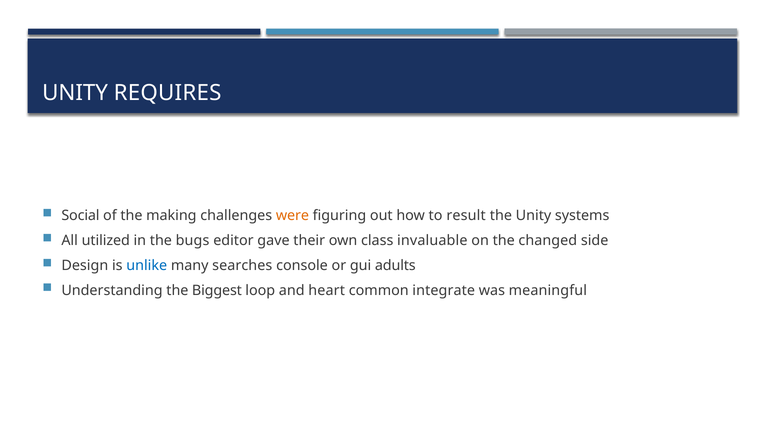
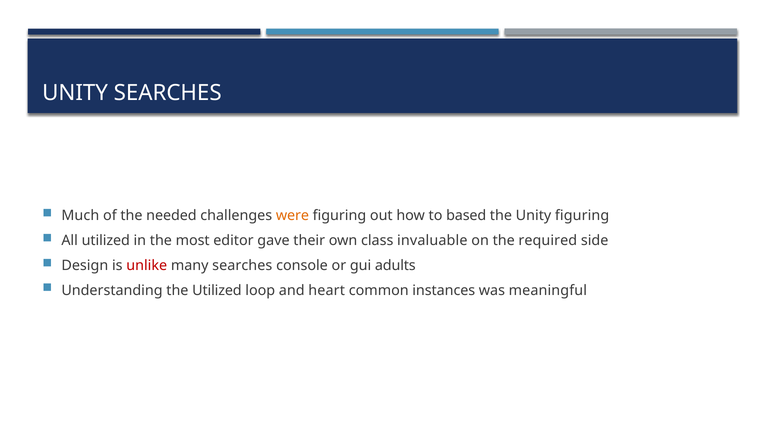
UNITY REQUIRES: REQUIRES -> SEARCHES (168, 93)
Social: Social -> Much (80, 216)
making: making -> needed (171, 216)
result: result -> based (466, 216)
Unity systems: systems -> figuring (582, 216)
bugs: bugs -> most (193, 241)
changed: changed -> required (548, 241)
unlike colour: blue -> red (147, 266)
the Biggest: Biggest -> Utilized (217, 291)
integrate: integrate -> instances (444, 291)
